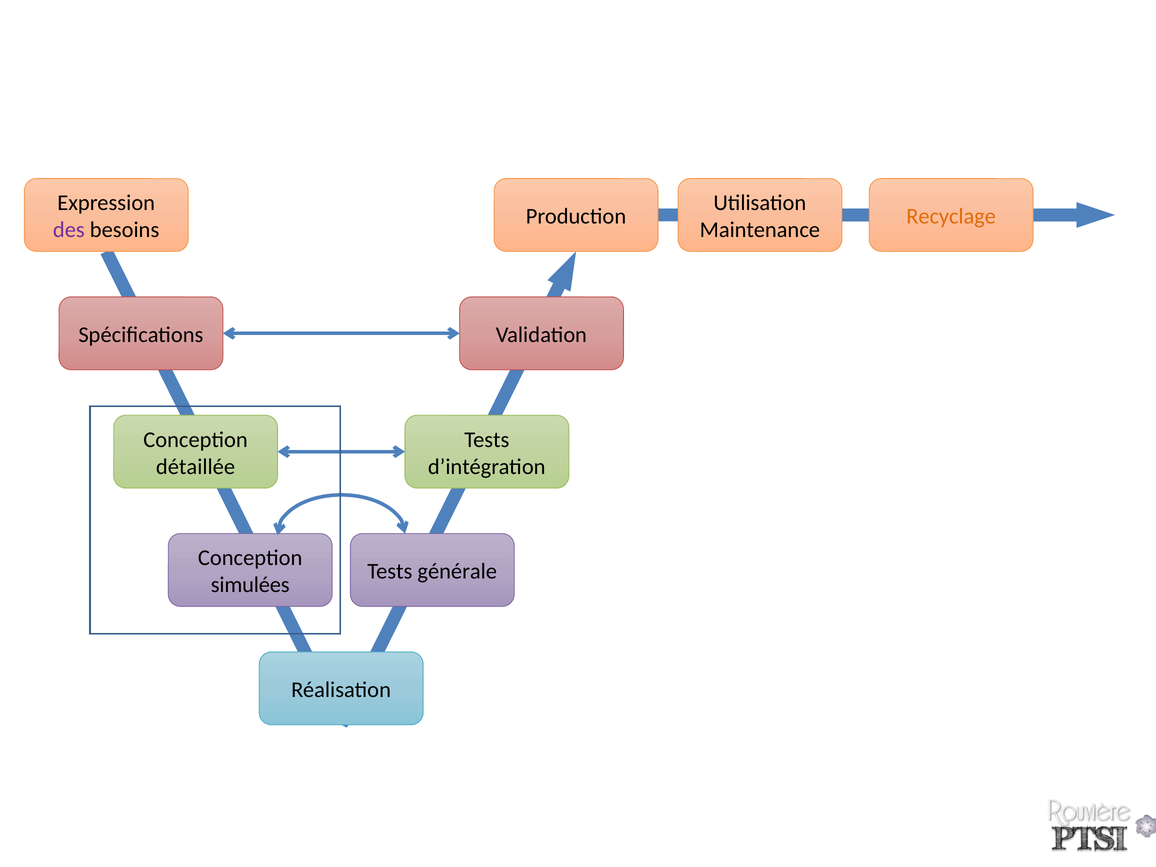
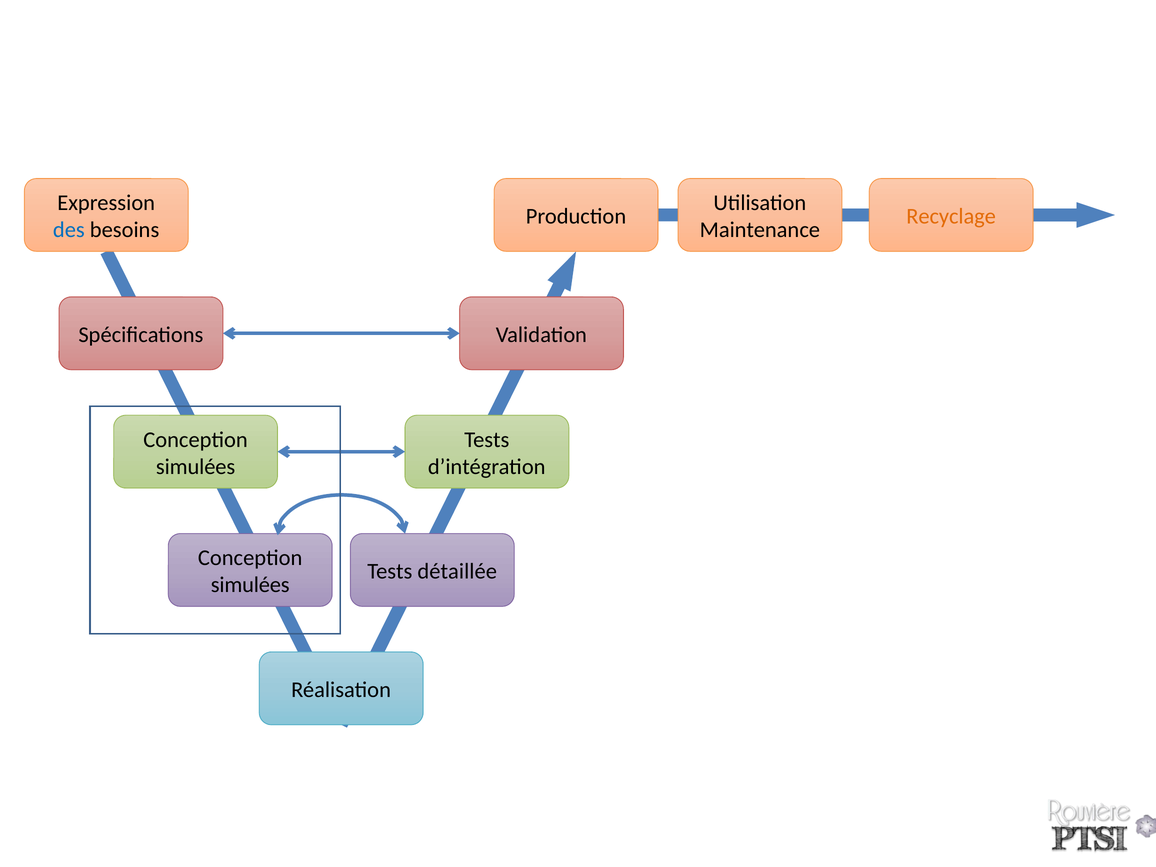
des colour: purple -> blue (69, 230)
détaillée: détaillée -> simulées (196, 467)
générale: générale -> détaillée (457, 572)
